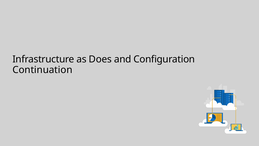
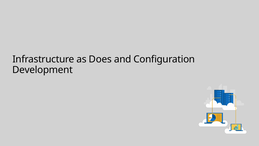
Continuation: Continuation -> Development (43, 70)
